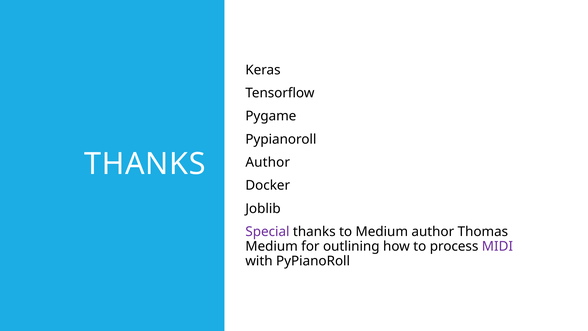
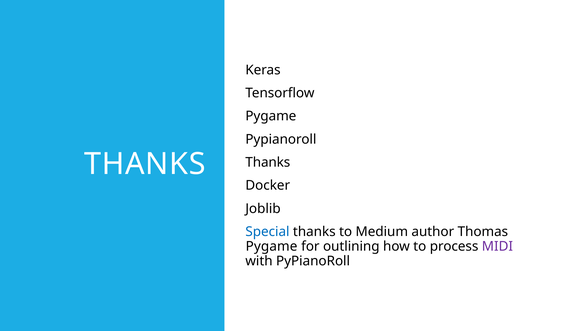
Author: Author -> Thanks (268, 162)
Special colour: purple -> blue (267, 232)
Medium: Medium -> Pygame (271, 246)
